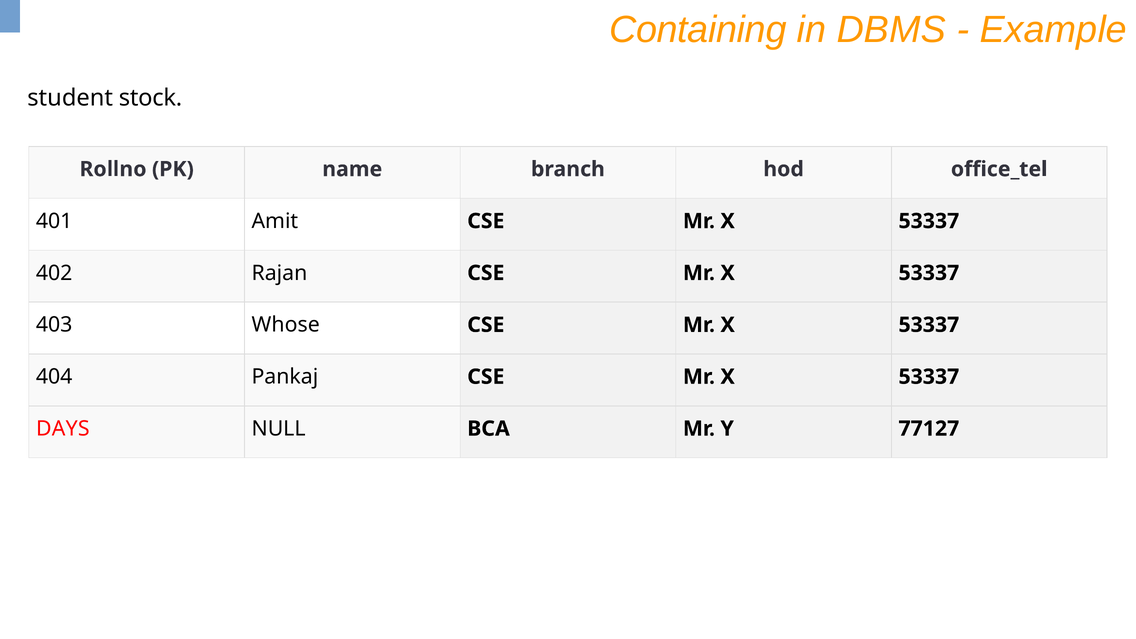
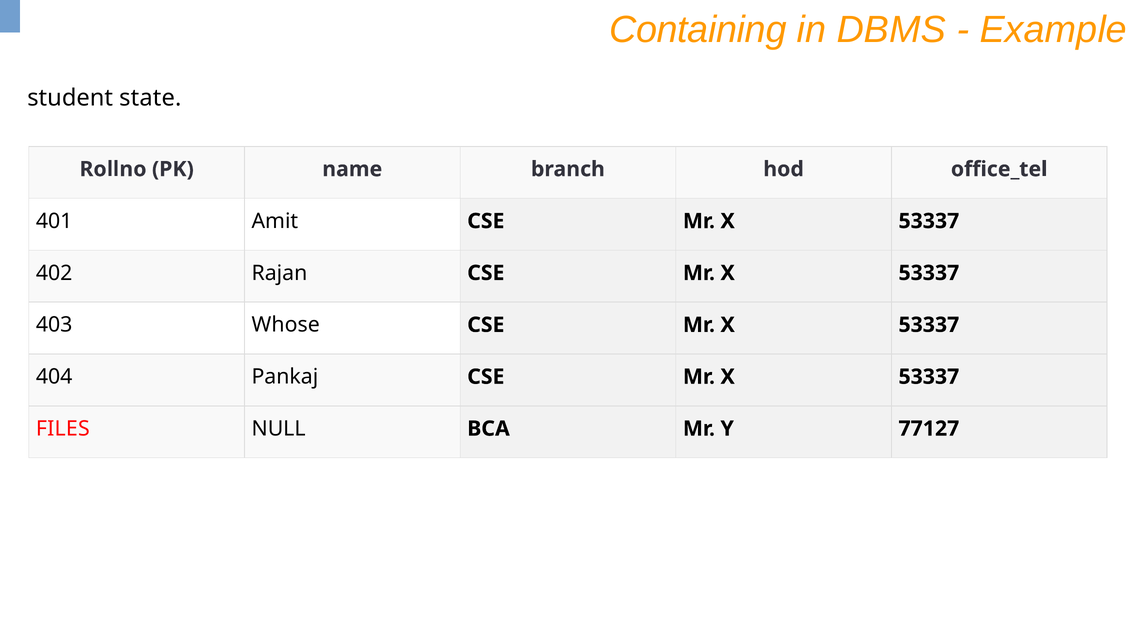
stock: stock -> state (150, 98)
DAYS: DAYS -> FILES (63, 429)
